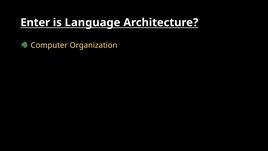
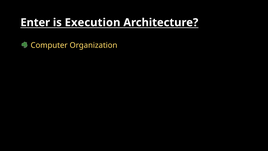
Language: Language -> Execution (93, 23)
